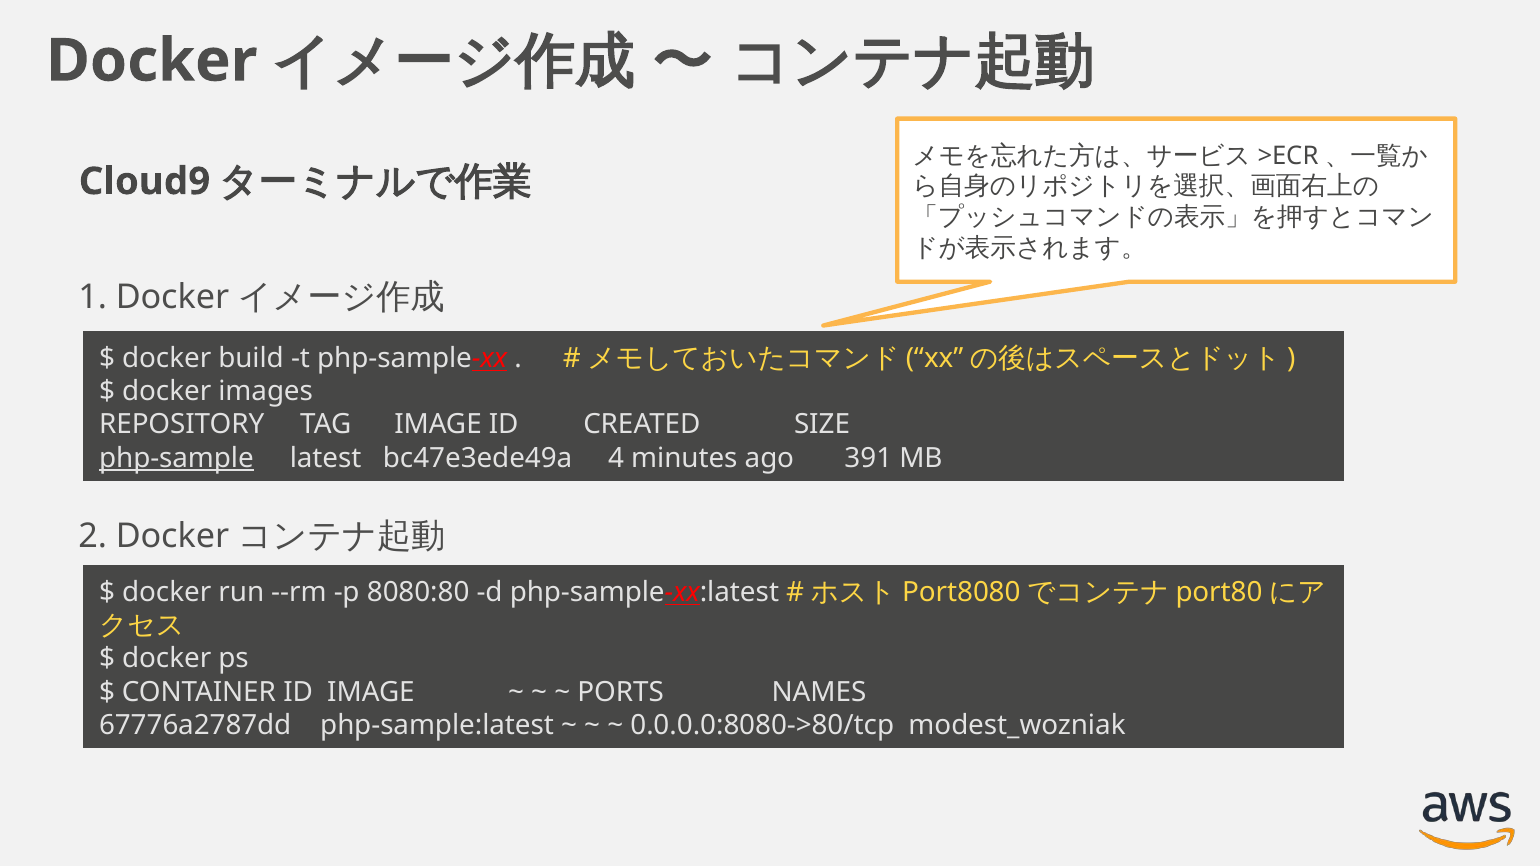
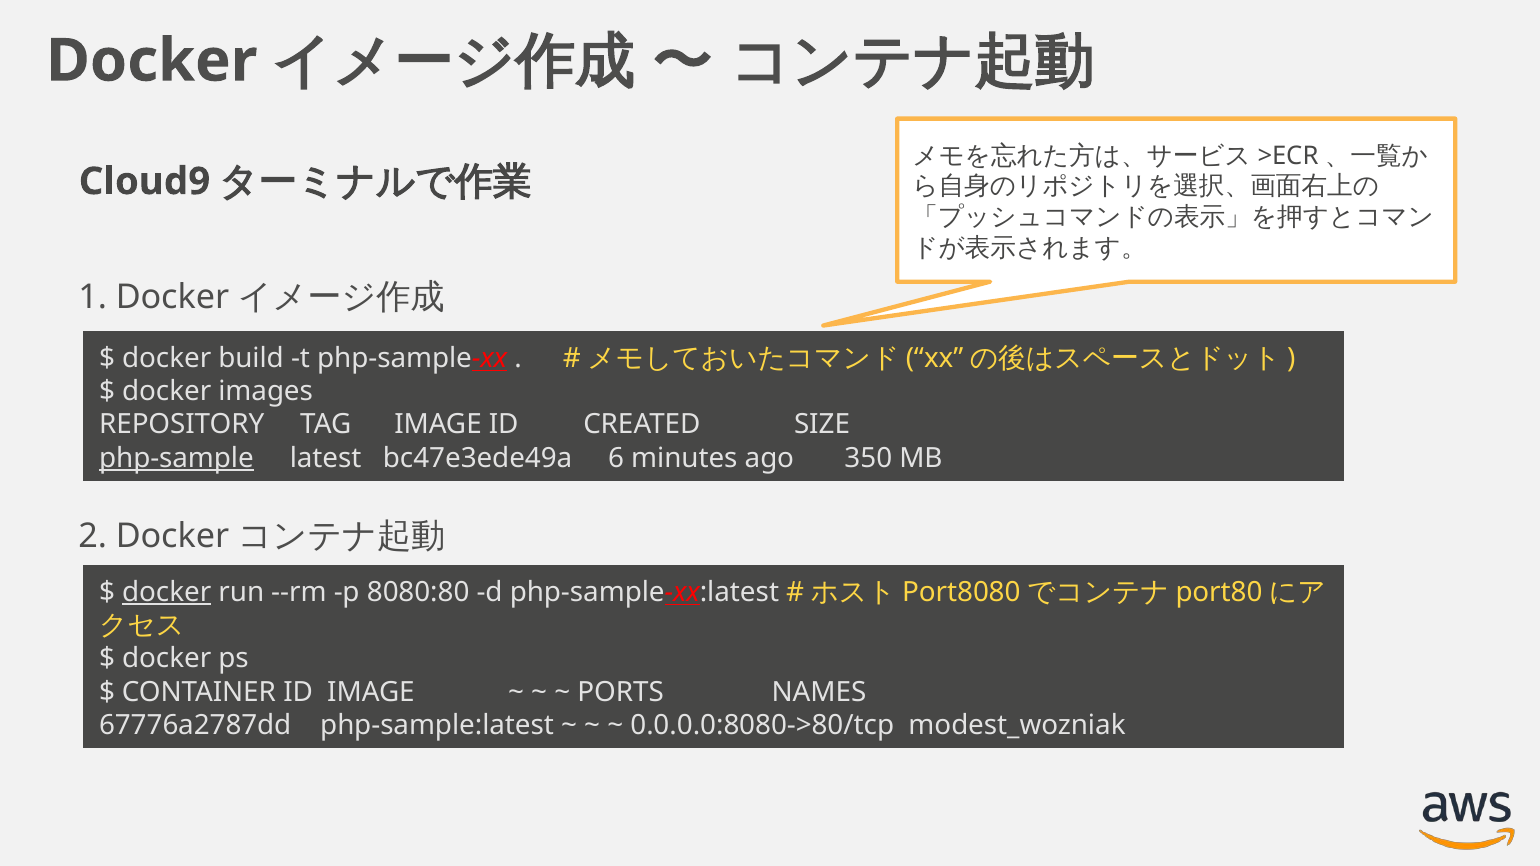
4: 4 -> 6 (616, 458)
391: 391 -> 350 (868, 458)
docker underline: none -> present (167, 592)
